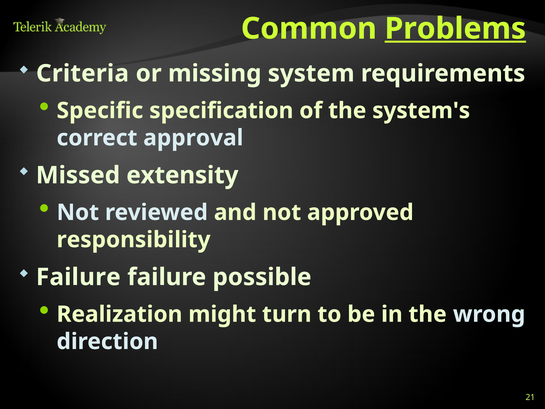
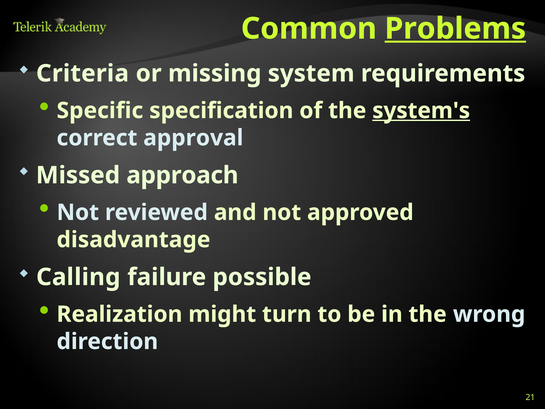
system's underline: none -> present (421, 111)
extensity: extensity -> approach (182, 175)
responsibility: responsibility -> disadvantage (133, 240)
Failure: Failure -> Calling (78, 277)
